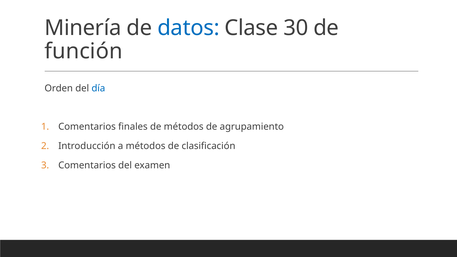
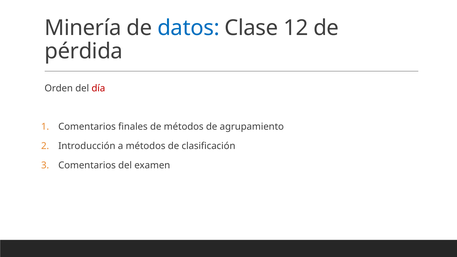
30: 30 -> 12 (296, 28)
función: función -> pérdida (84, 51)
día colour: blue -> red (98, 88)
